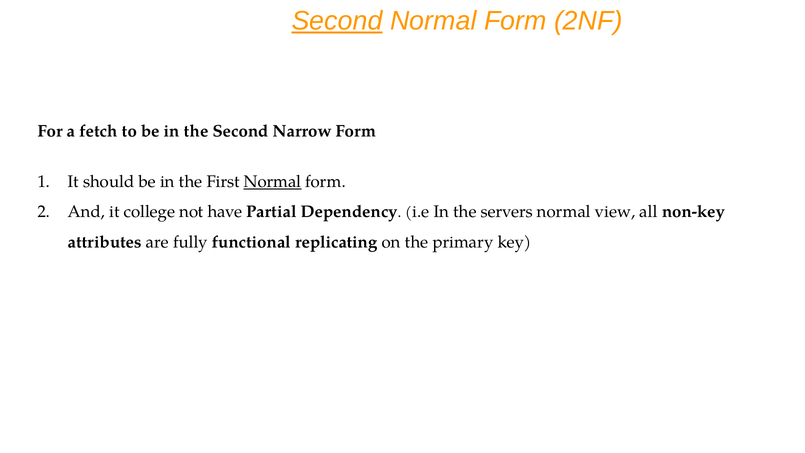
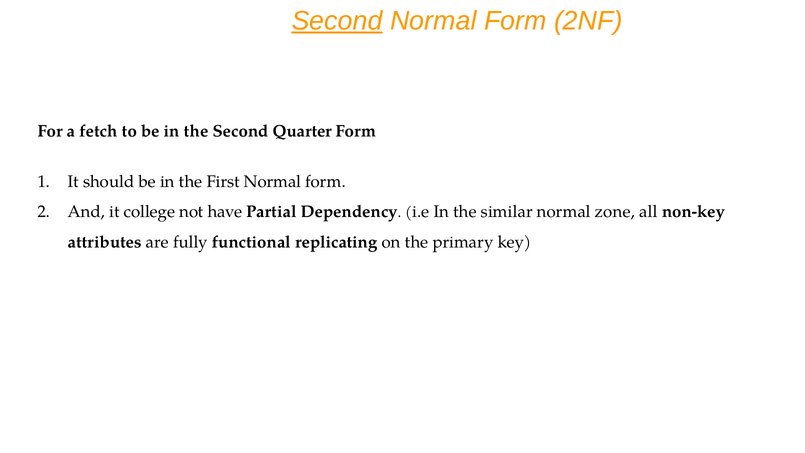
Narrow: Narrow -> Quarter (302, 131)
Normal underline: present -> none (272, 182)
servers: servers -> similar (507, 212)
view: view -> zone (615, 212)
